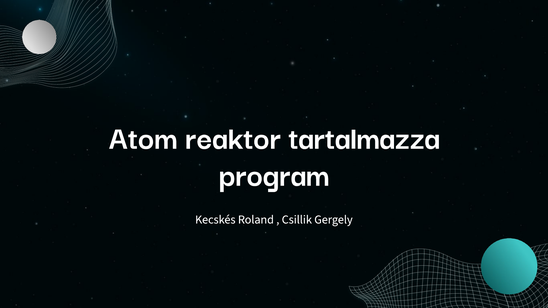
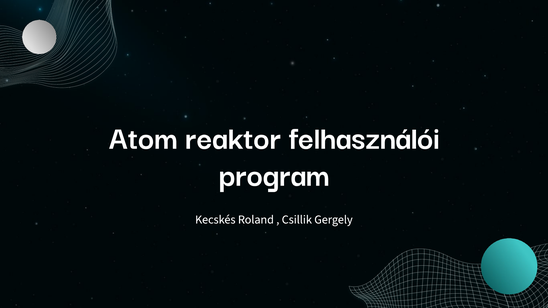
tartalmazza: tartalmazza -> felhasználói (364, 138)
